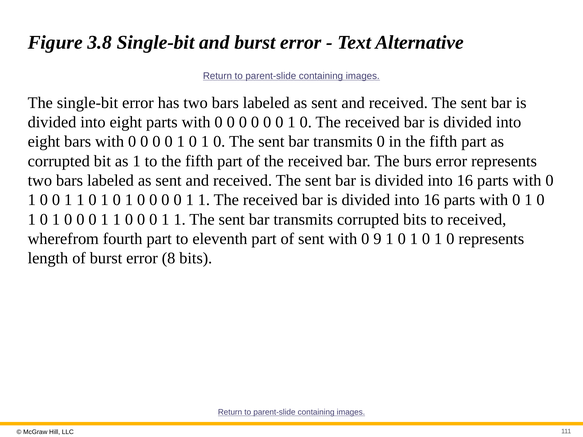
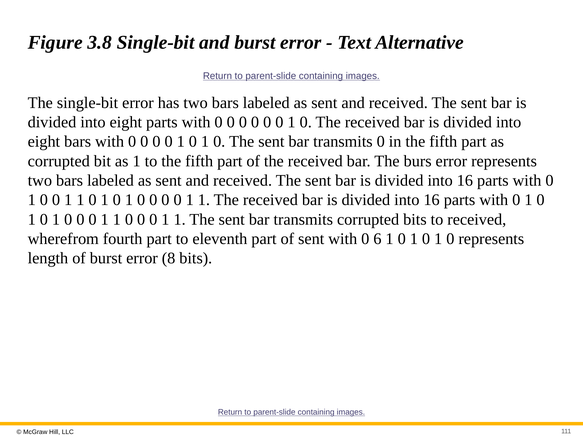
9: 9 -> 6 (377, 239)
